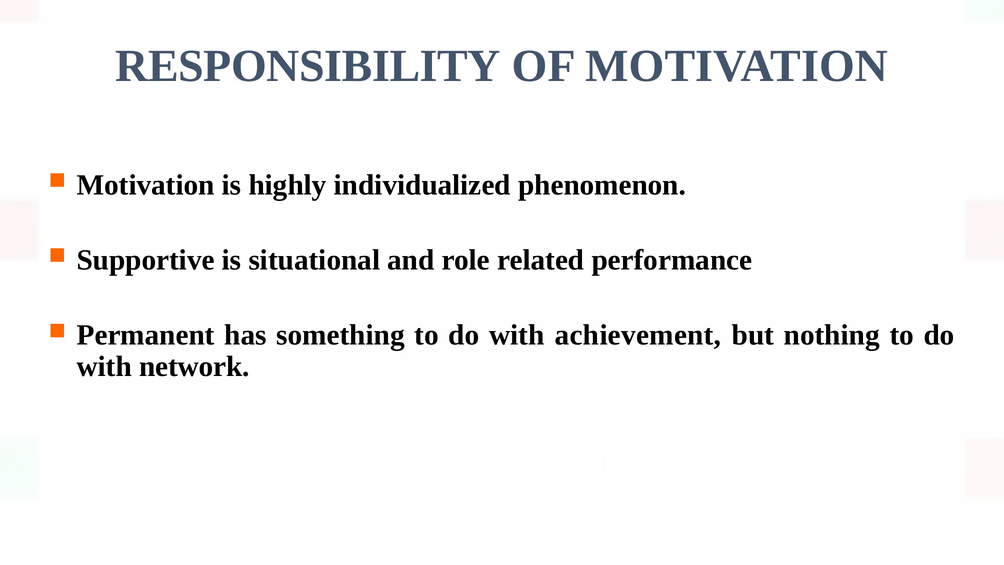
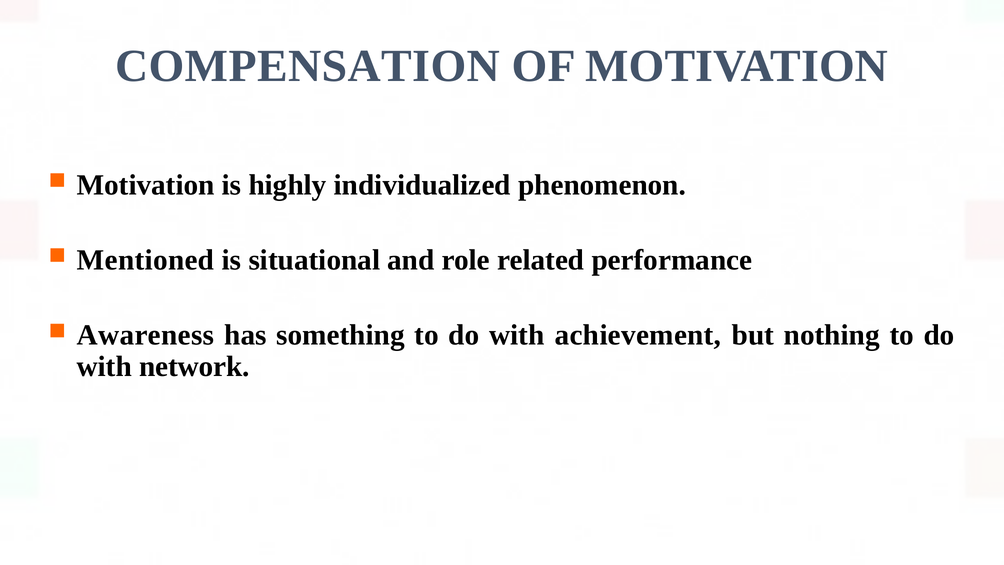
RESPONSIBILITY: RESPONSIBILITY -> COMPENSATION (308, 66)
Supportive: Supportive -> Mentioned (146, 260)
Permanent: Permanent -> Awareness (146, 335)
